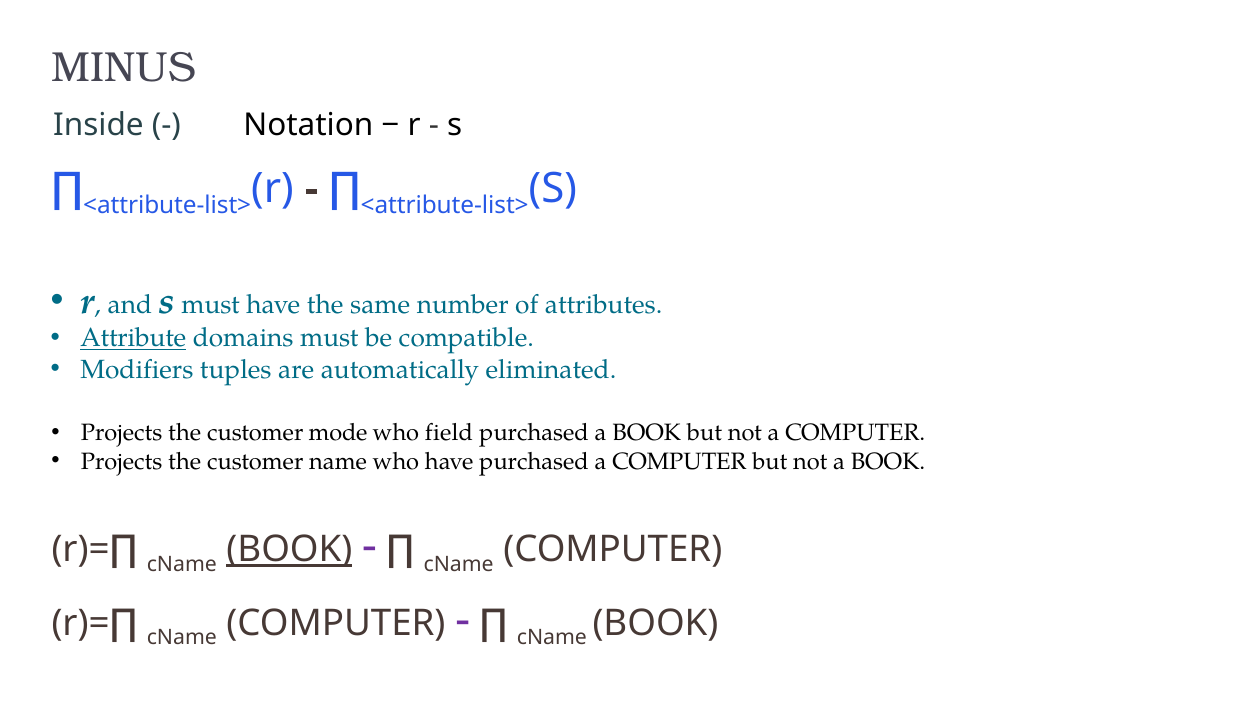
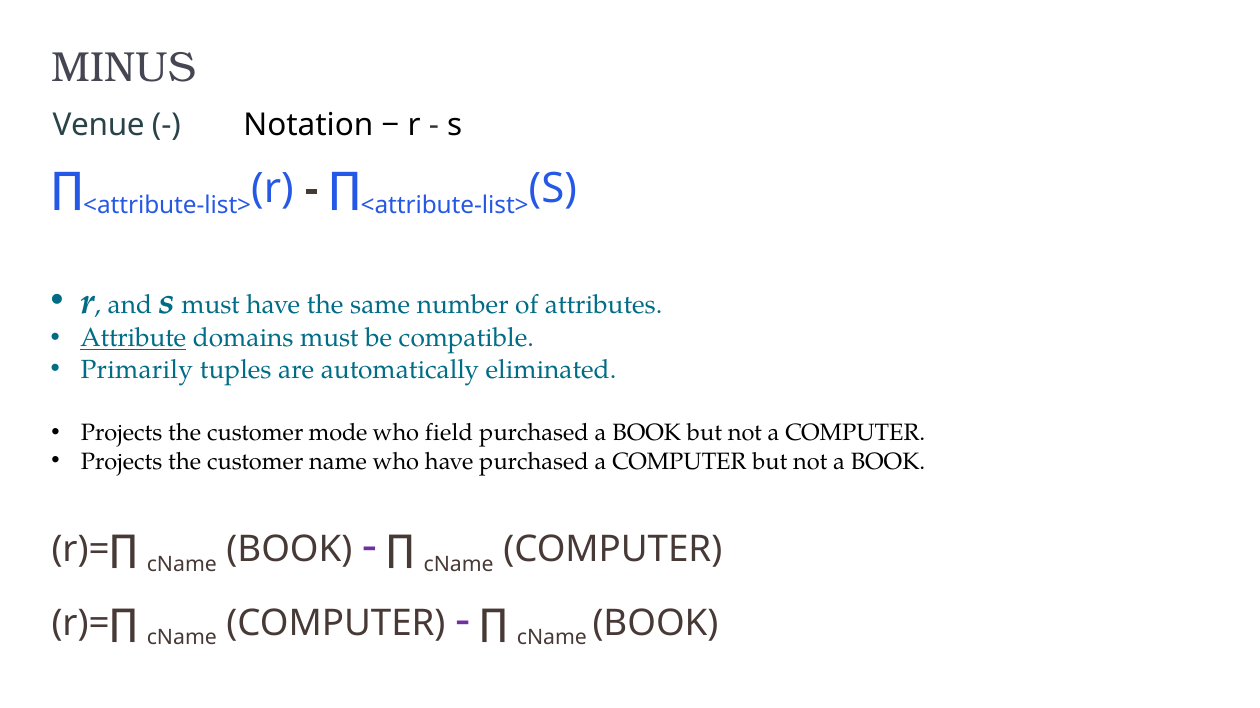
Inside: Inside -> Venue (99, 125)
Modifiers: Modifiers -> Primarily (137, 370)
BOOK underline: present -> none (289, 550)
